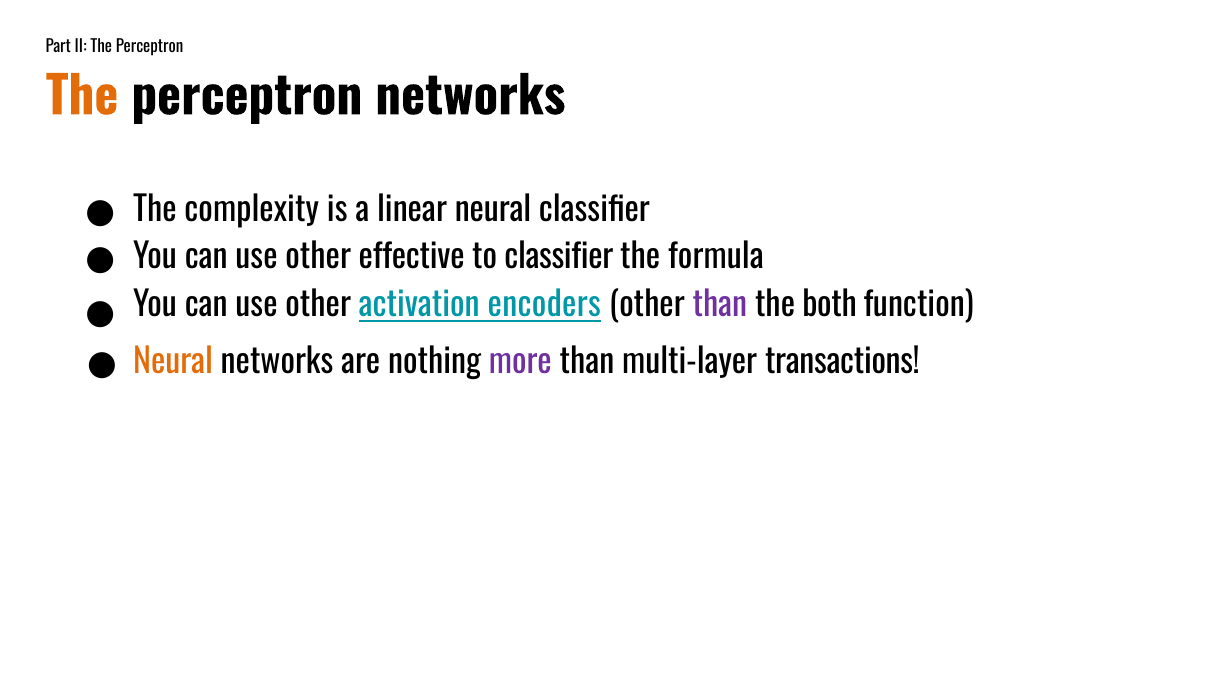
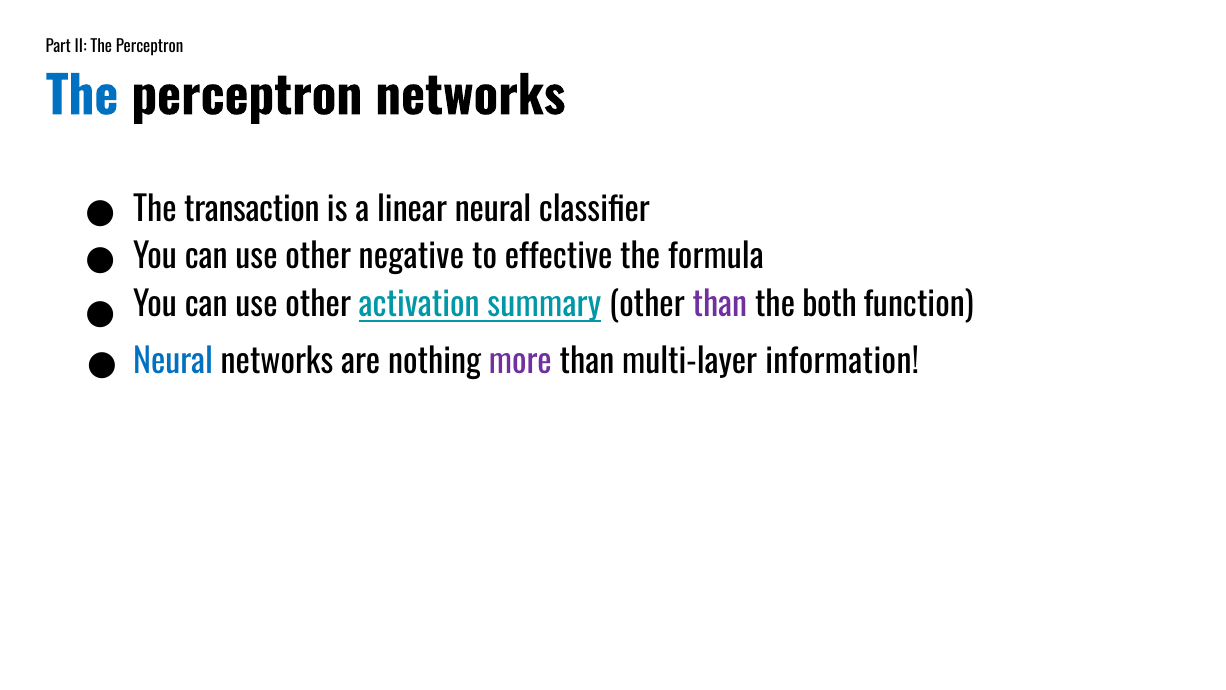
The colour: orange -> blue (82, 97)
complexity: complexity -> transaction (252, 210)
effective: effective -> negative (411, 257)
to classifier: classifier -> effective (559, 257)
encoders: encoders -> summary (544, 305)
Neural colour: orange -> blue (173, 362)
transactions: transactions -> information (842, 362)
